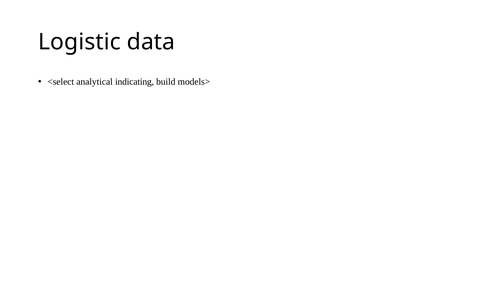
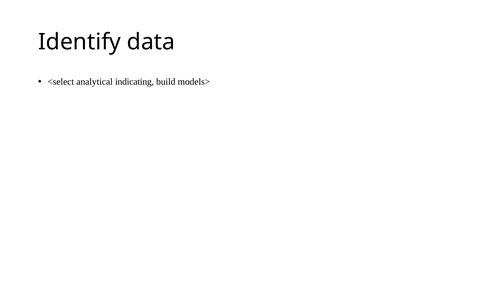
Logistic: Logistic -> Identify (80, 42)
